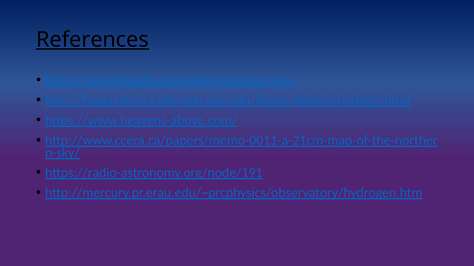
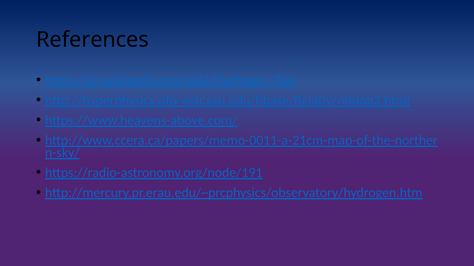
References underline: present -> none (93, 40)
